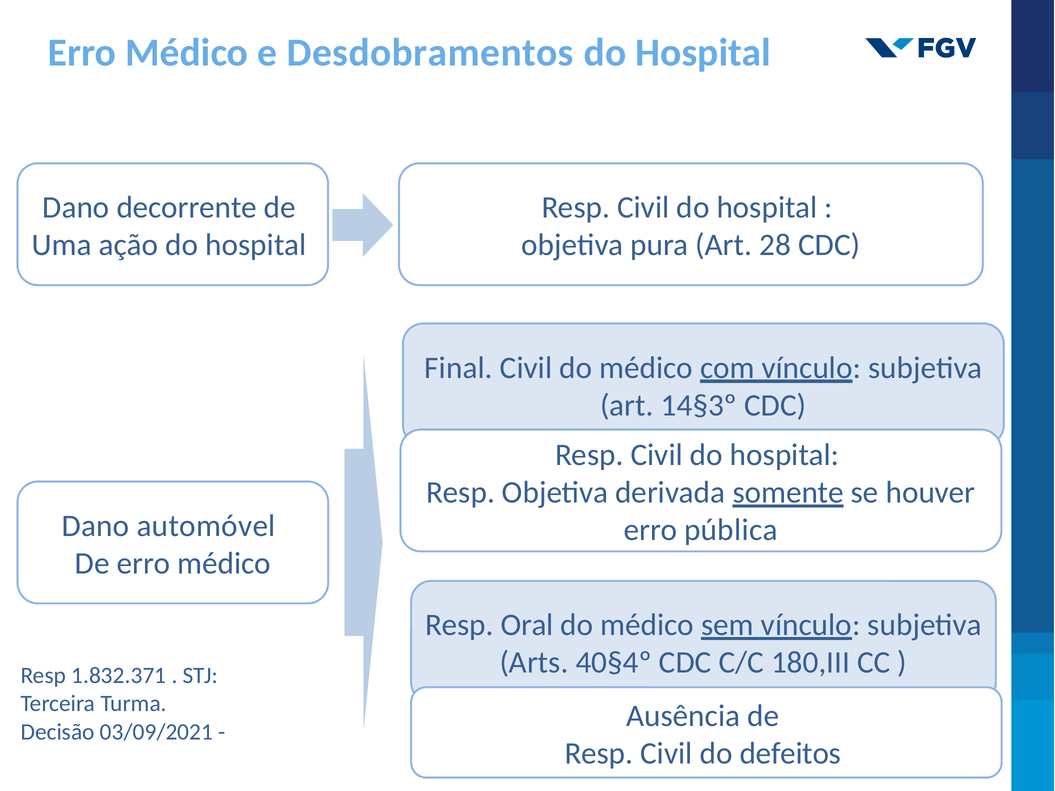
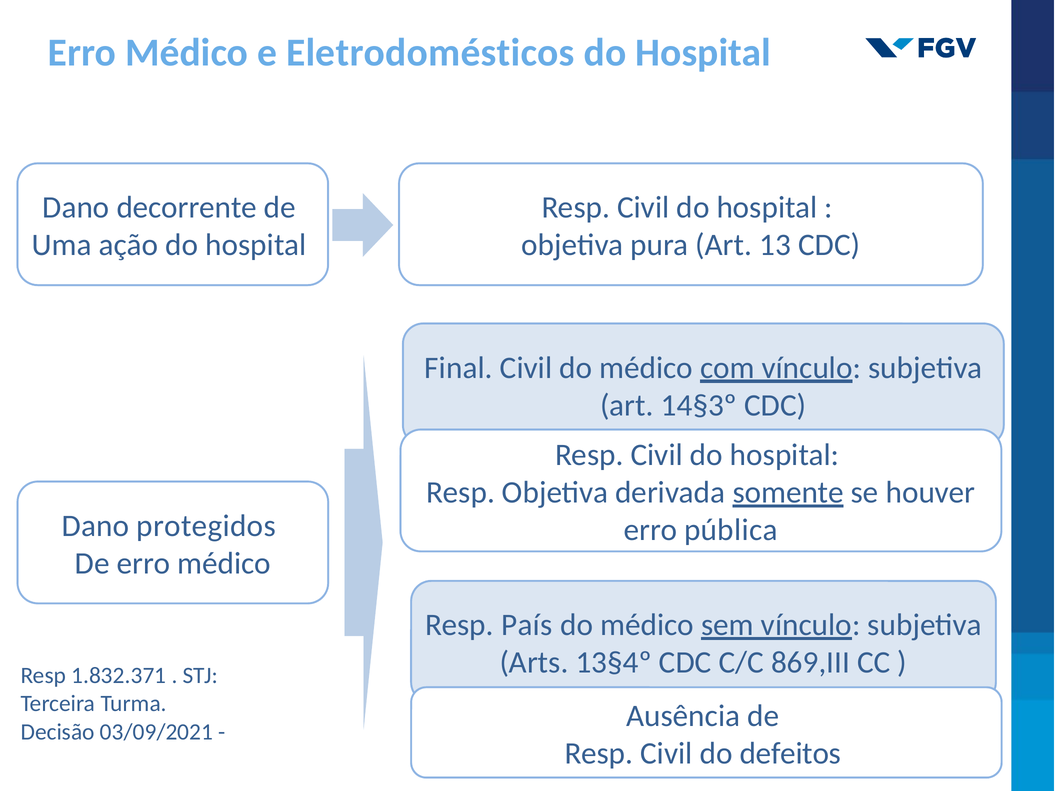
Desdobramentos: Desdobramentos -> Eletrodomésticos (430, 53)
28: 28 -> 13 (775, 245)
automóvel: automóvel -> protegidos (206, 526)
Oral: Oral -> País (527, 625)
40§4º: 40§4º -> 13§4º (614, 663)
180,III: 180,III -> 869,III (810, 663)
